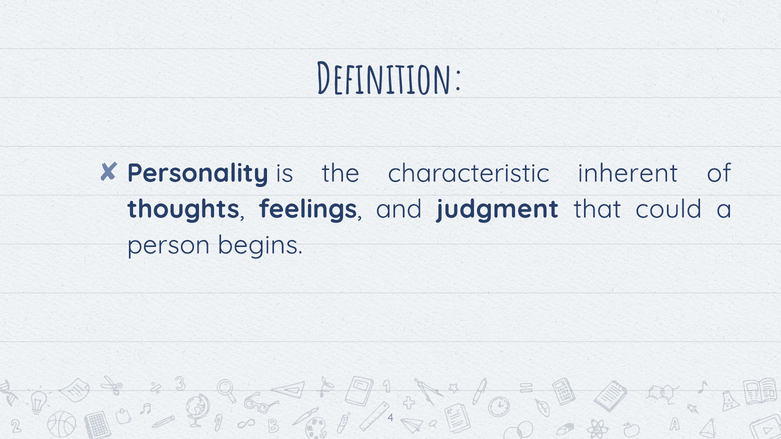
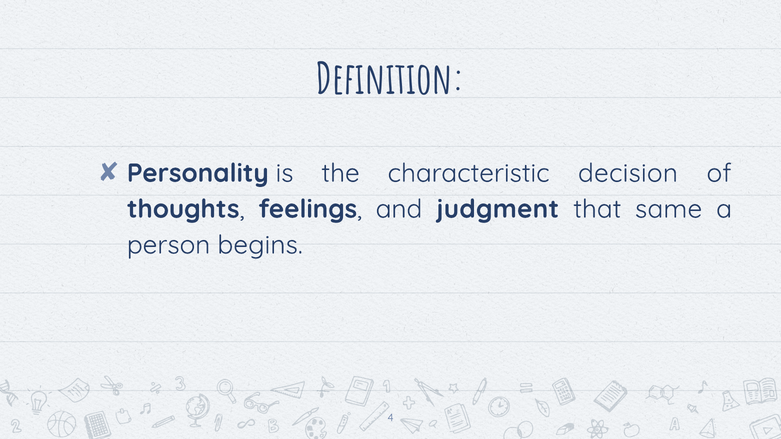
inherent: inherent -> decision (628, 173)
could: could -> same (669, 209)
